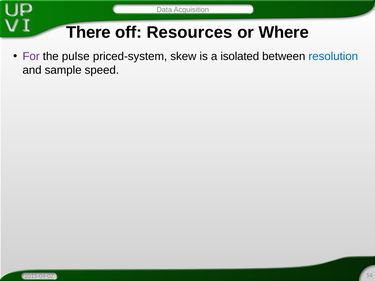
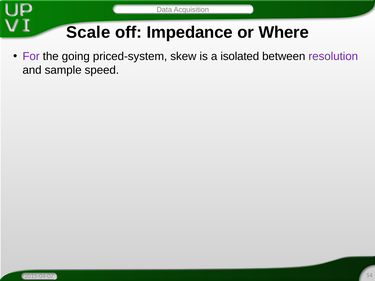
There: There -> Scale (88, 32)
Resources: Resources -> Impedance (190, 32)
pulse: pulse -> going (76, 56)
resolution colour: blue -> purple (333, 56)
